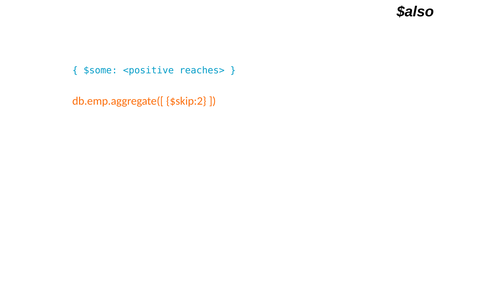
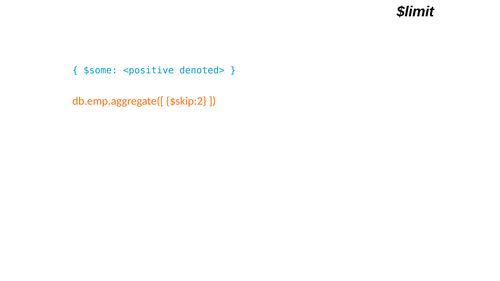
$also: $also -> $limit (415, 12)
reaches>: reaches> -> denoted> (202, 71)
